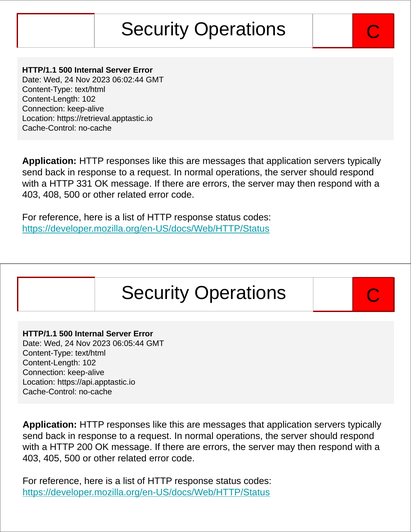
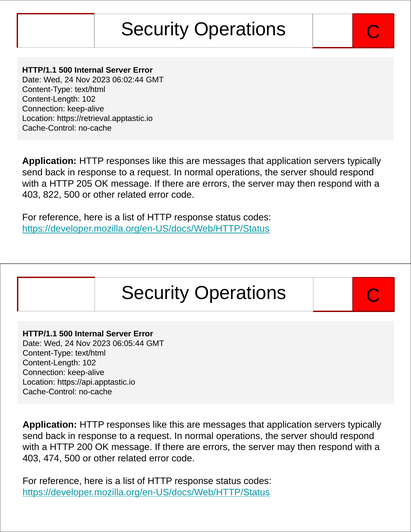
331: 331 -> 205 (84, 184)
408: 408 -> 822 (52, 195)
405: 405 -> 474 (53, 458)
